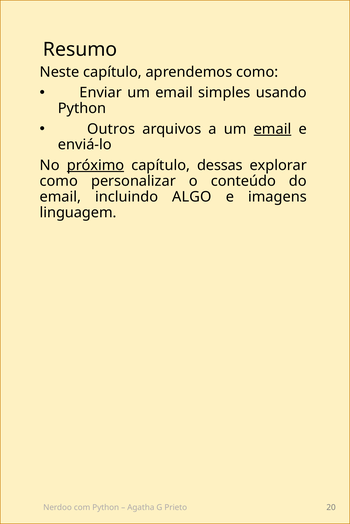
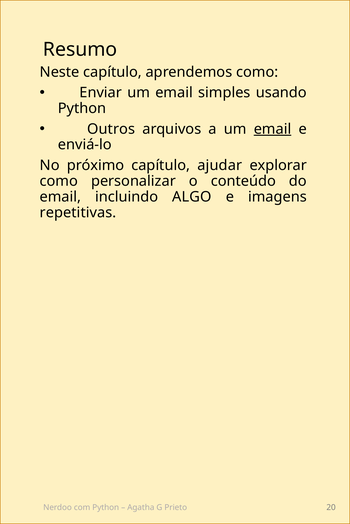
próximo underline: present -> none (96, 166)
dessas: dessas -> ajudar (220, 166)
linguagem: linguagem -> repetitivas (78, 213)
